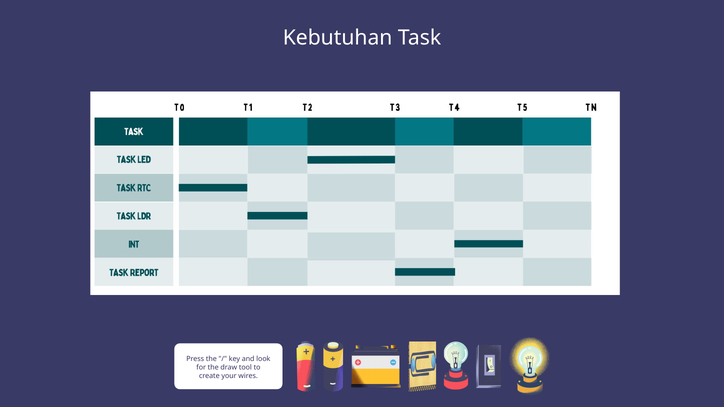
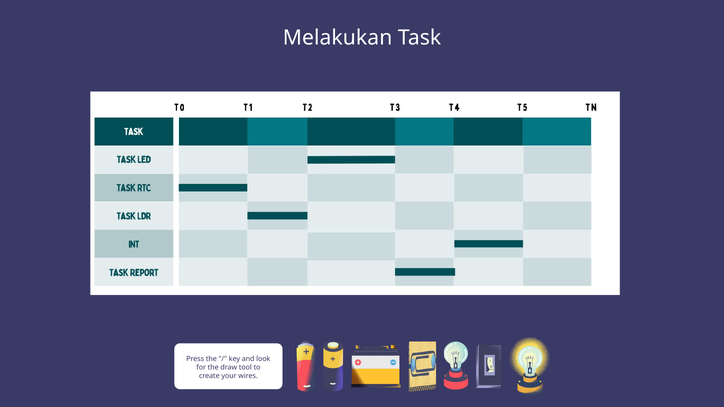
Kebutuhan: Kebutuhan -> Melakukan (338, 38)
